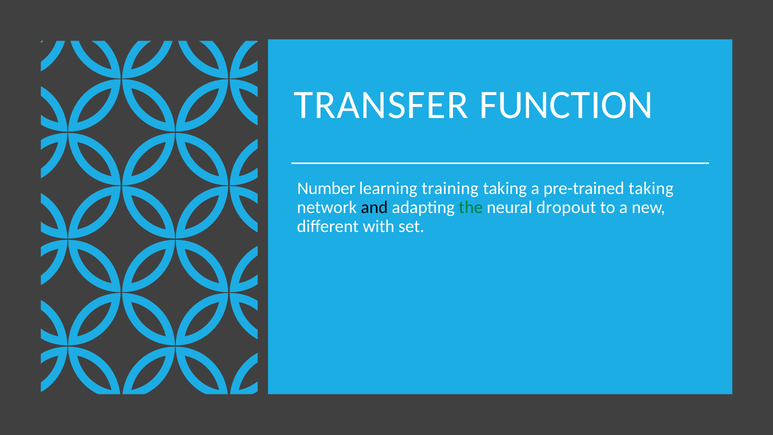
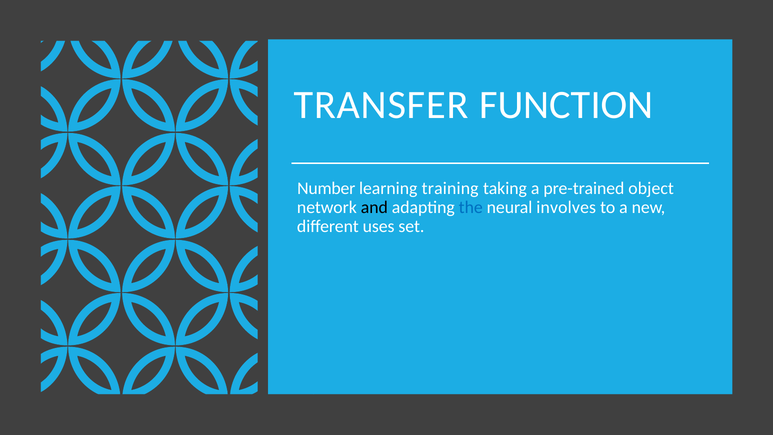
pre-trained taking: taking -> object (651, 188)
the colour: green -> blue (471, 207)
dropout: dropout -> involves (566, 207)
with: with -> uses (379, 226)
